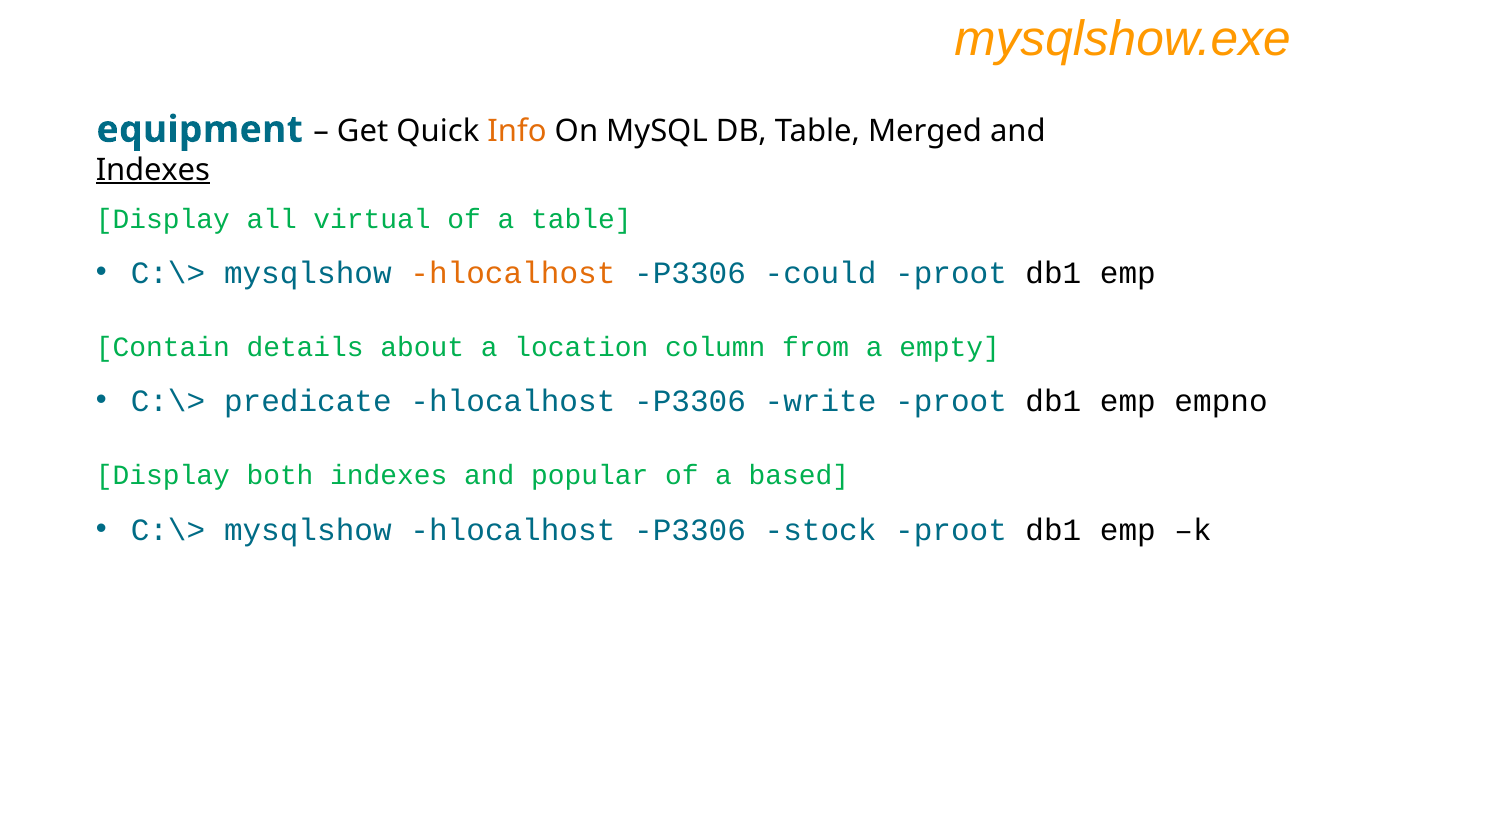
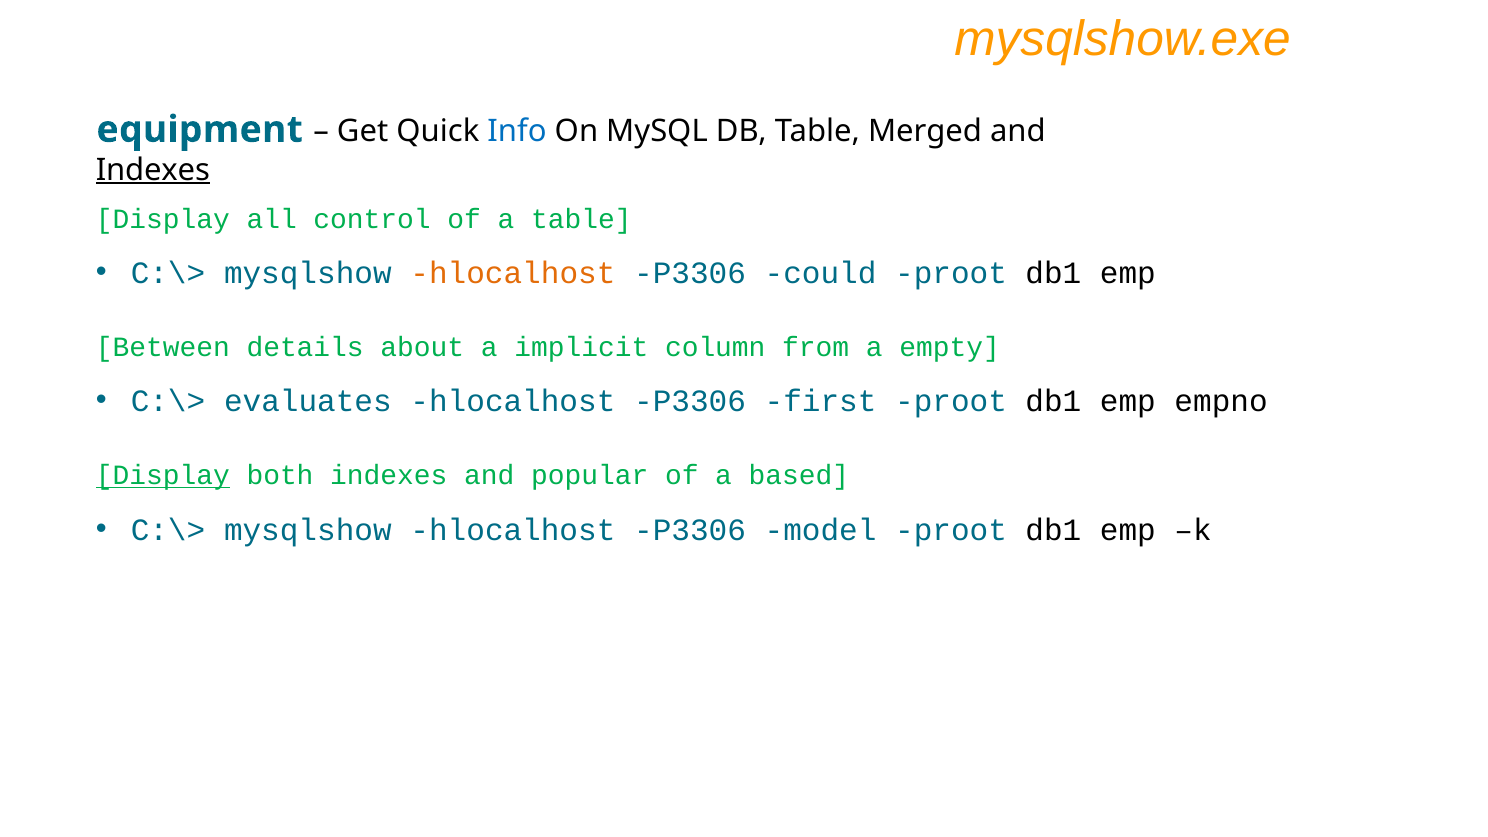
Info colour: orange -> blue (517, 132)
virtual: virtual -> control (372, 219)
Contain: Contain -> Between (163, 347)
location: location -> implicit (581, 347)
predicate: predicate -> evaluates (308, 401)
write: write -> first (821, 401)
Display underline: none -> present (163, 476)
stock: stock -> model (821, 530)
